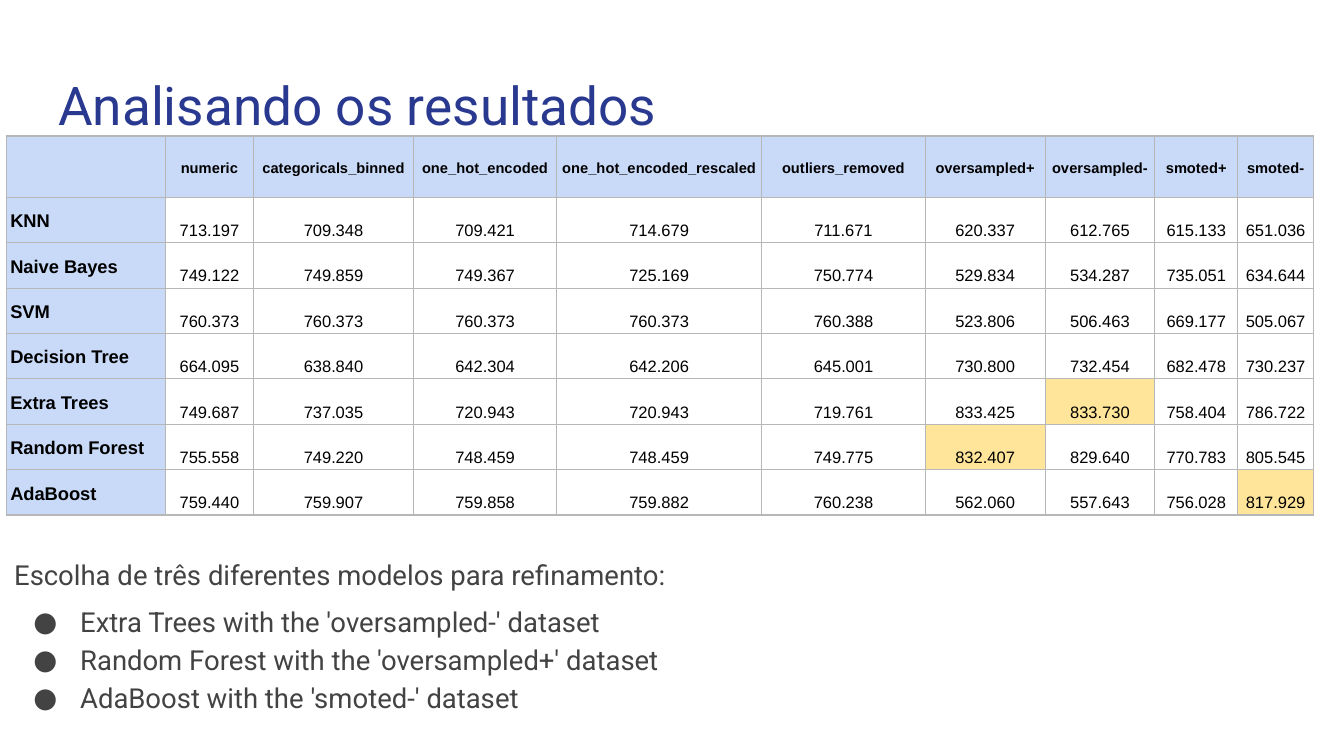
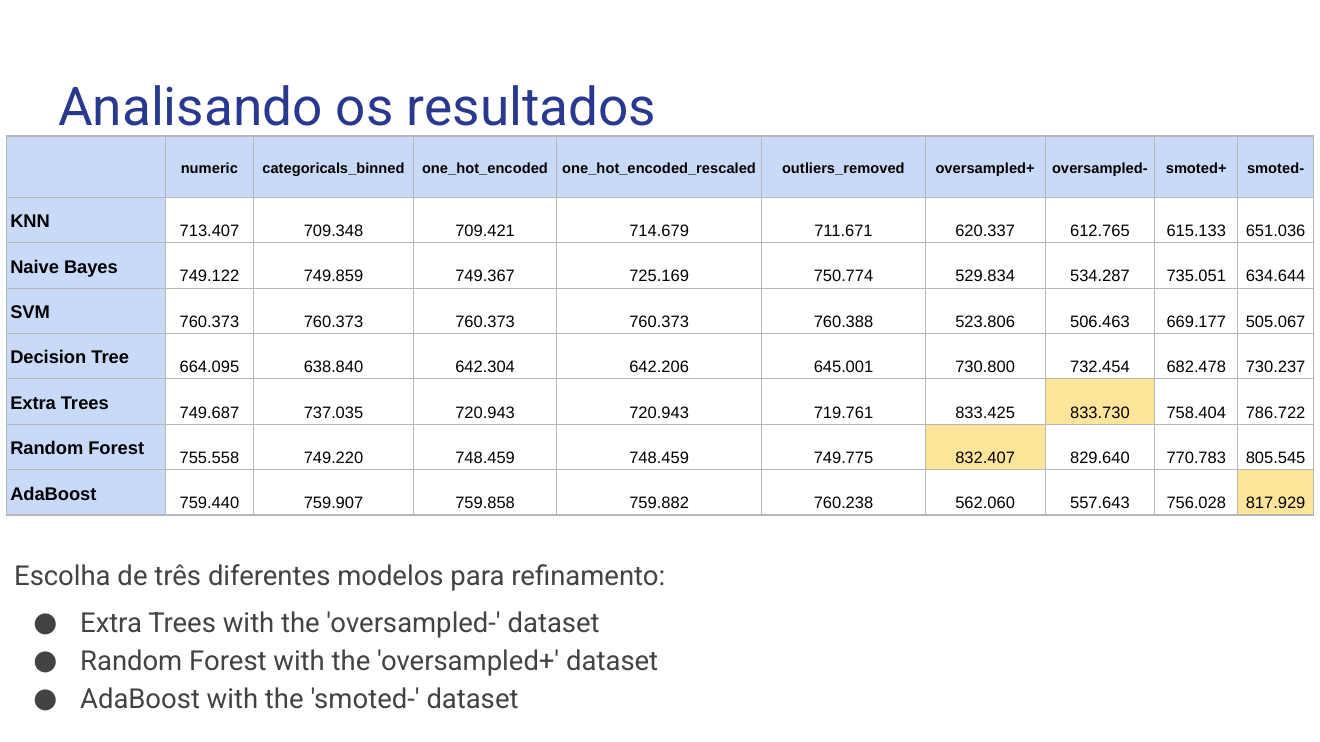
713.197: 713.197 -> 713.407 (209, 231)
